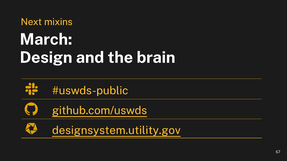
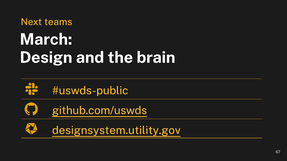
mixins: mixins -> teams (58, 22)
